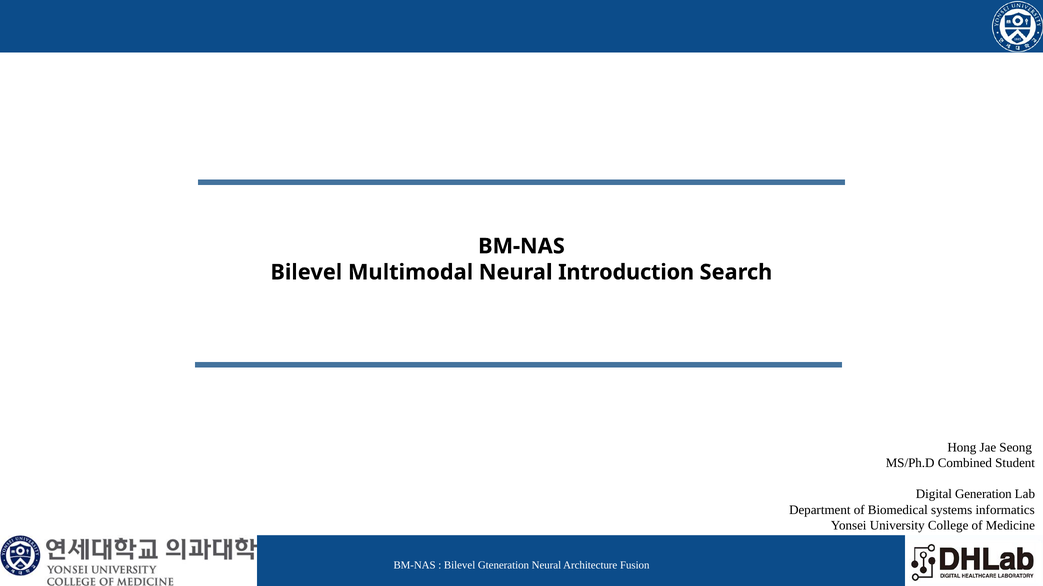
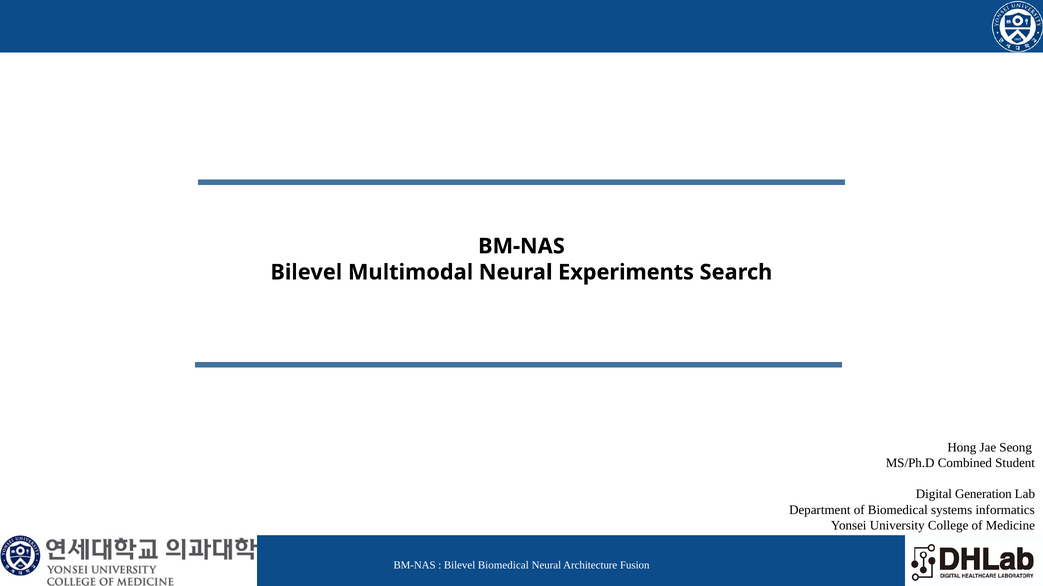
Introduction: Introduction -> Experiments (626, 273)
Bilevel Gteneration: Gteneration -> Biomedical (503, 566)
